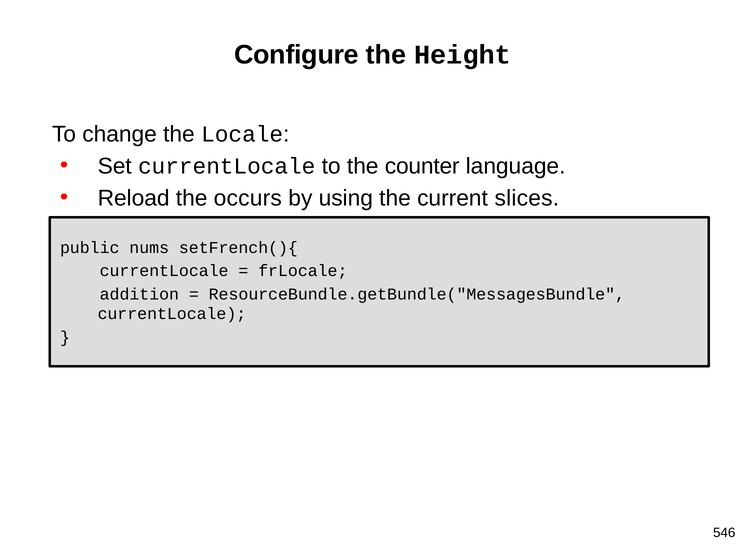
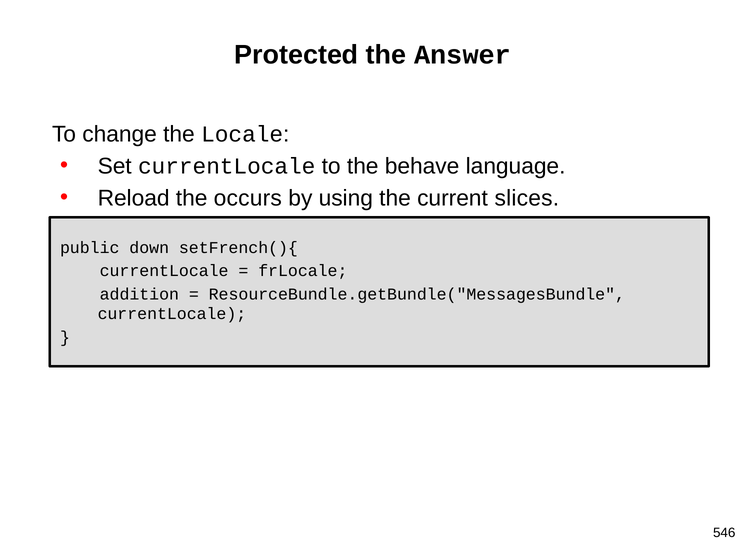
Configure: Configure -> Protected (296, 55)
Height: Height -> Answer (463, 55)
counter: counter -> behave (422, 166)
nums: nums -> down (149, 248)
